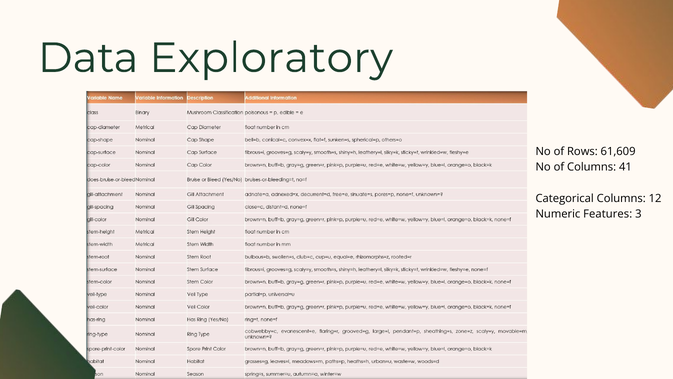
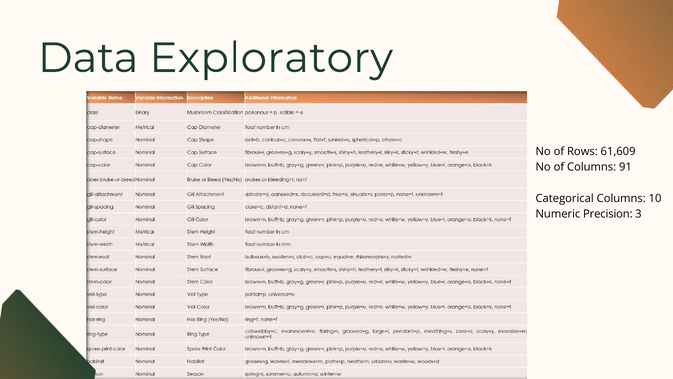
41: 41 -> 91 (625, 167)
12: 12 -> 10 (655, 198)
Features: Features -> Precision (608, 214)
